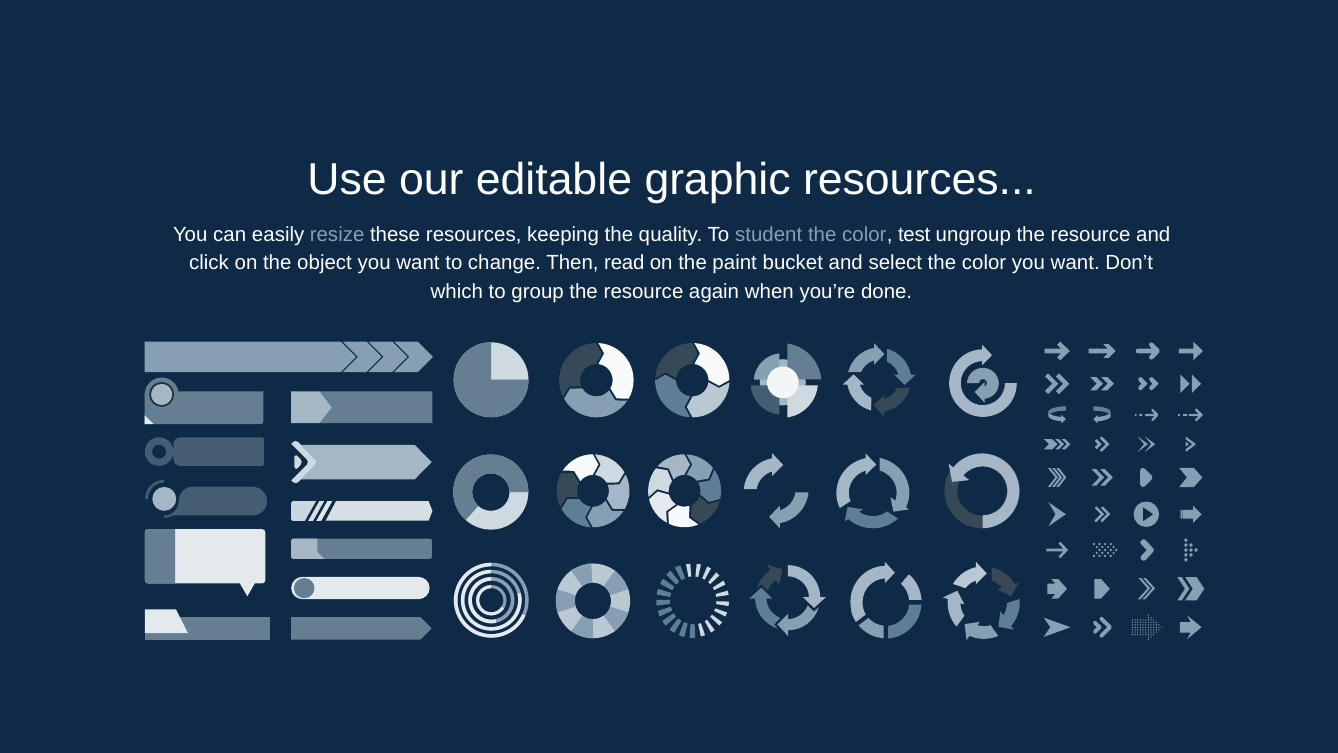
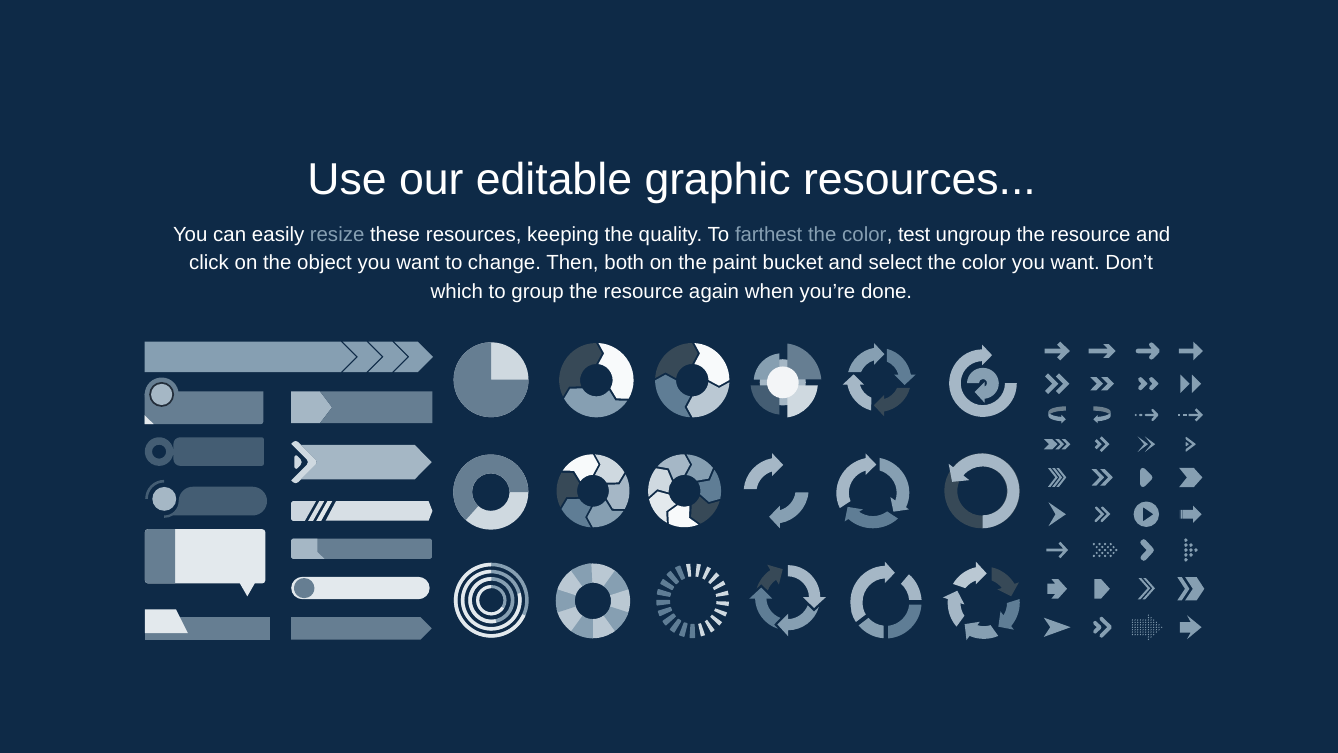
student: student -> farthest (769, 235)
read: read -> both (624, 263)
